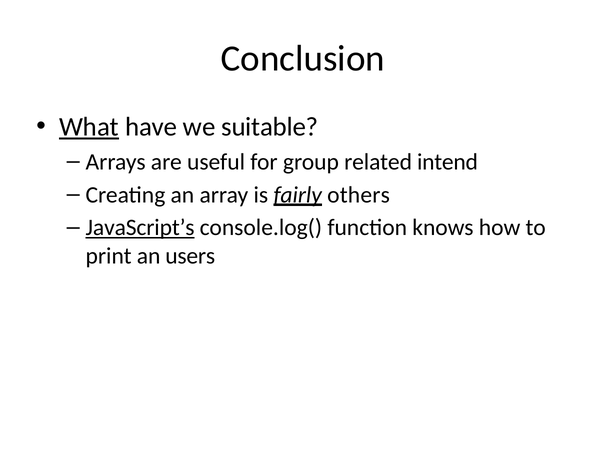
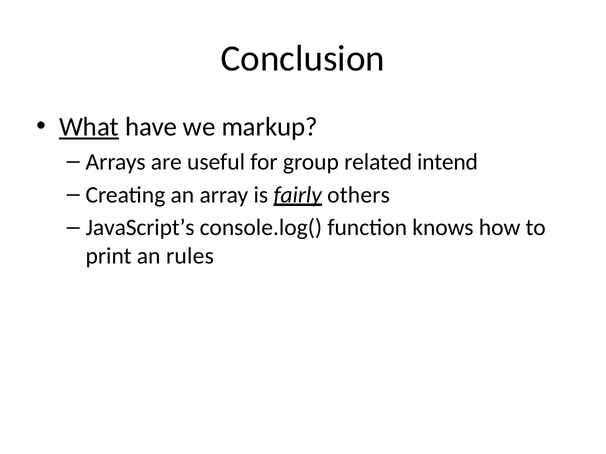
suitable: suitable -> markup (270, 127)
JavaScript’s underline: present -> none (140, 228)
users: users -> rules (190, 256)
